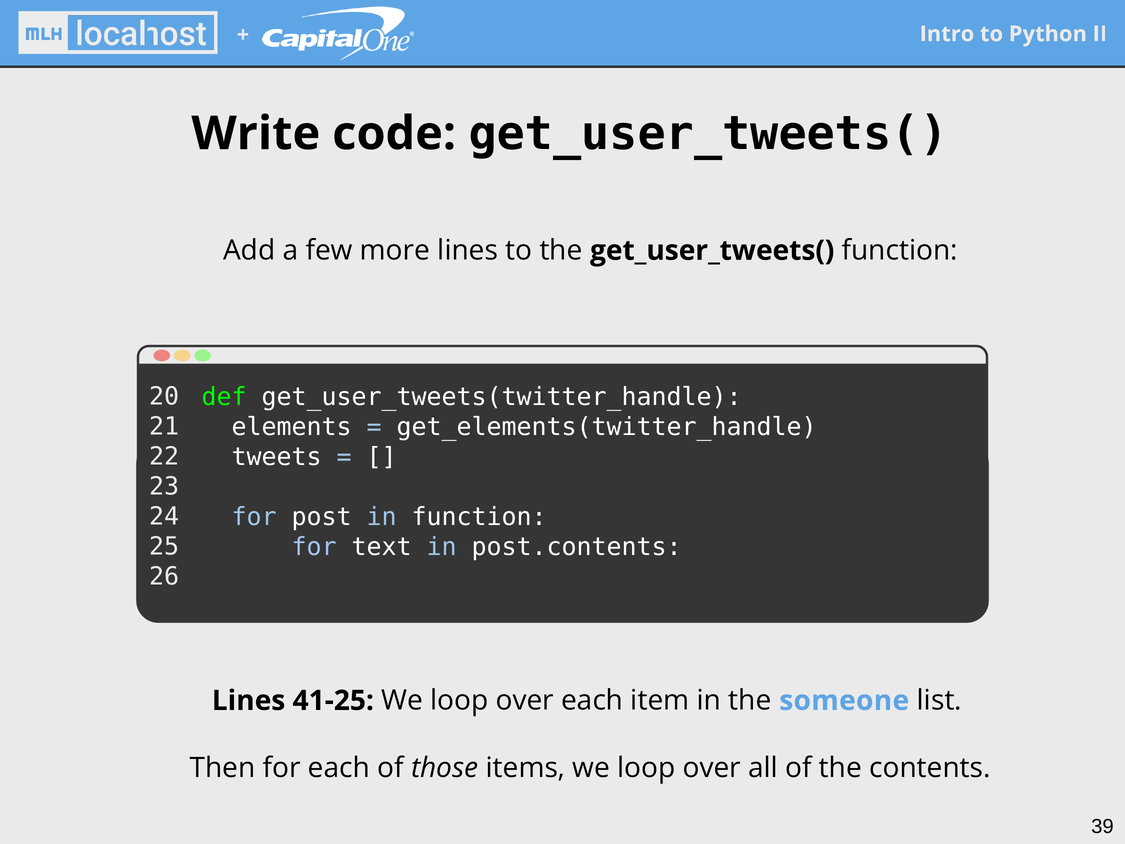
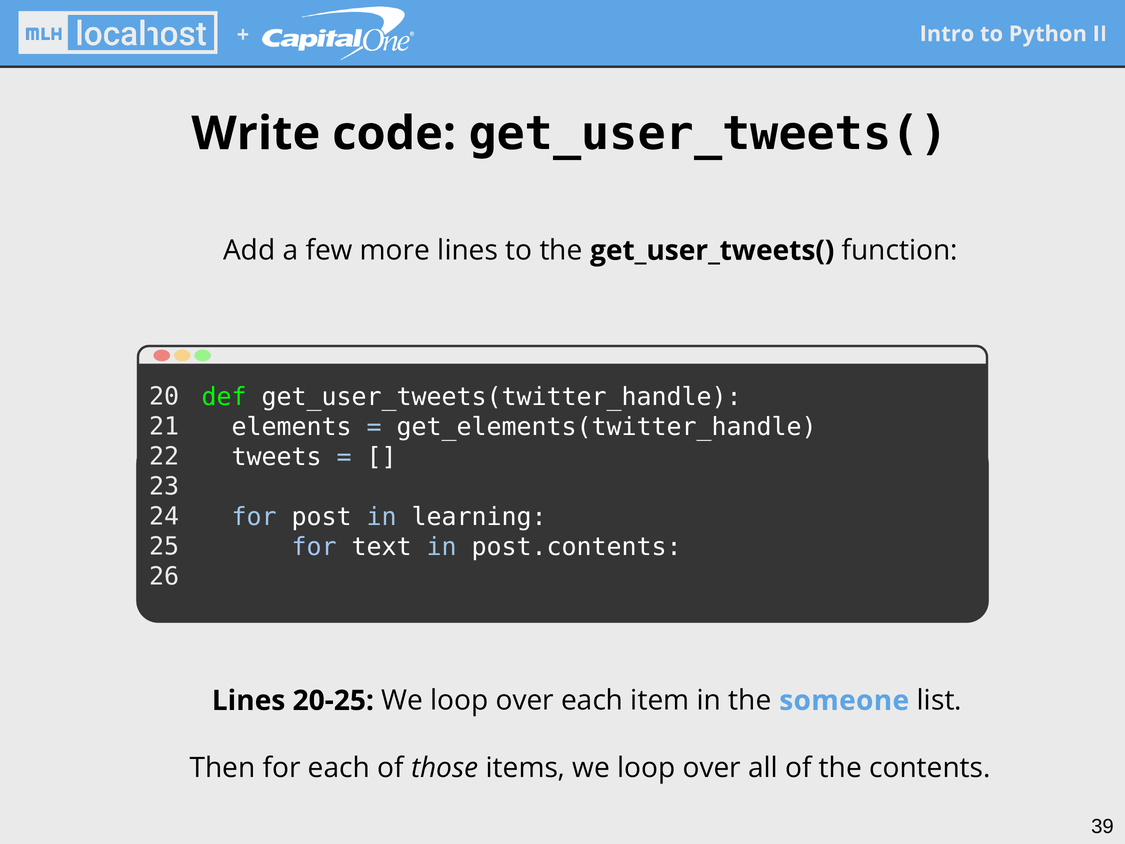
in function: function -> learning (479, 517)
41-25: 41-25 -> 20-25 (333, 700)
